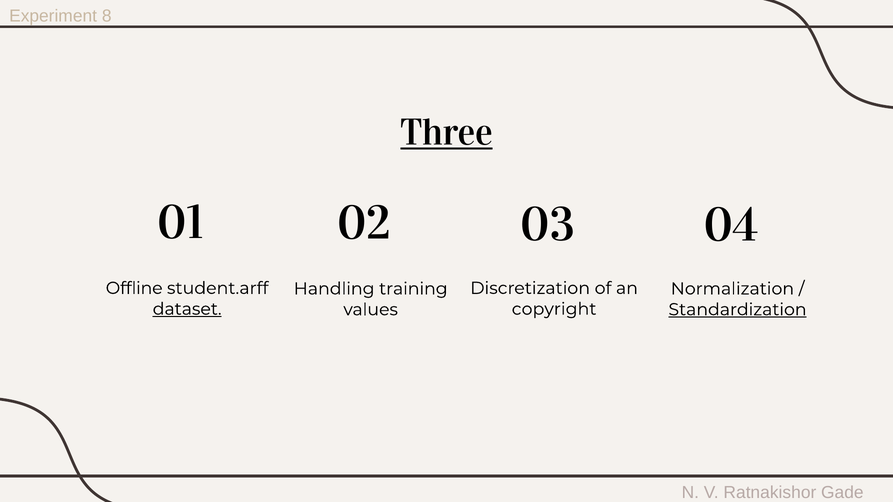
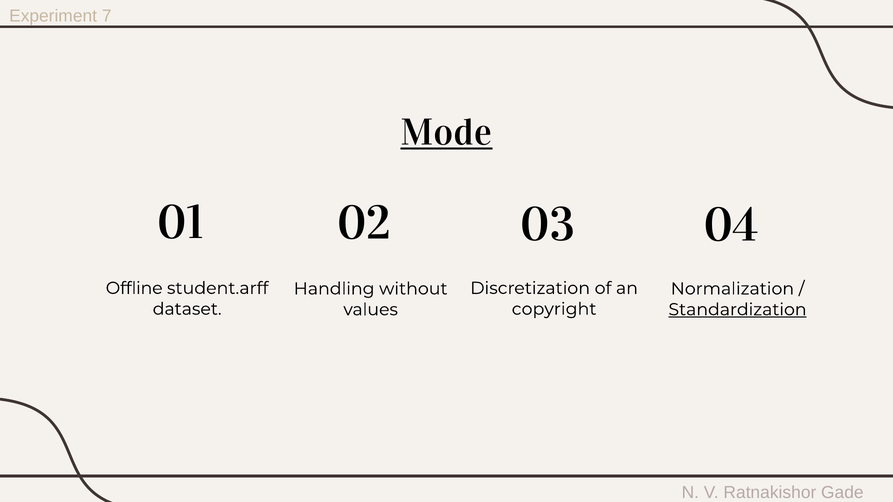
8: 8 -> 7 (107, 16)
Three: Three -> Mode (446, 133)
training: training -> without (413, 289)
dataset underline: present -> none (187, 309)
